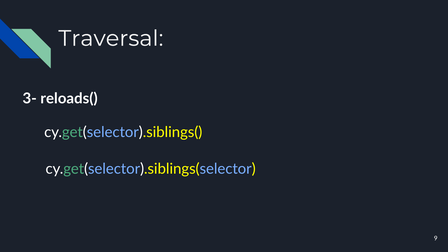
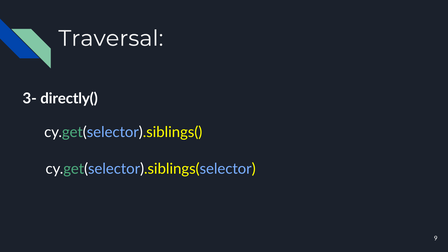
reloads(: reloads( -> directly( (69, 99)
